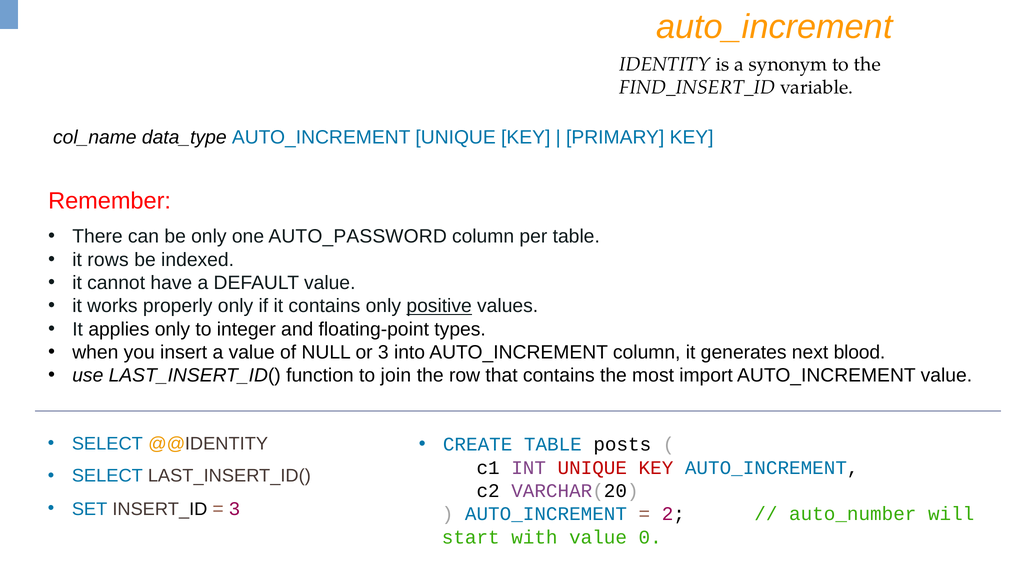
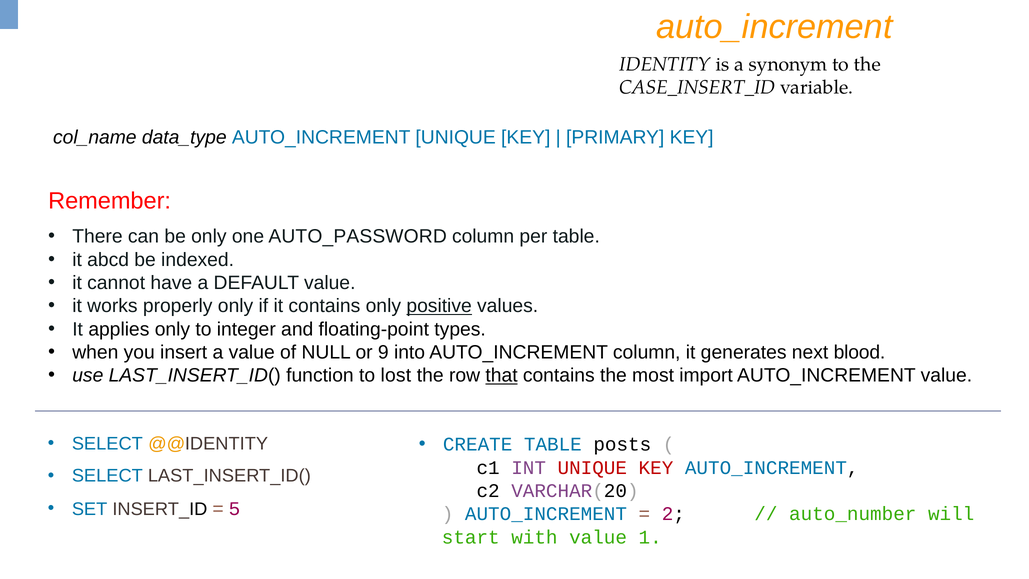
FIND_INSERT_ID: FIND_INSERT_ID -> CASE_INSERT_ID (697, 87)
rows: rows -> abcd (108, 260)
or 3: 3 -> 9 (383, 352)
join: join -> lost (396, 375)
that underline: none -> present (502, 375)
3: 3 -> 5 (234, 509)
0: 0 -> 1 (650, 537)
